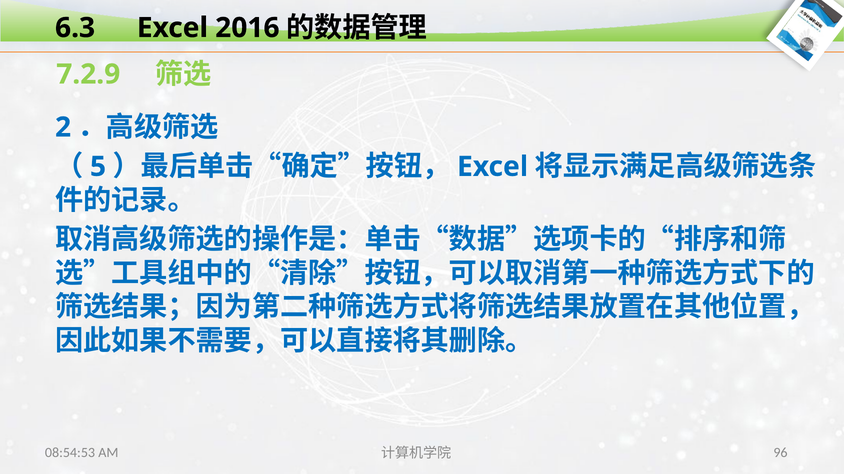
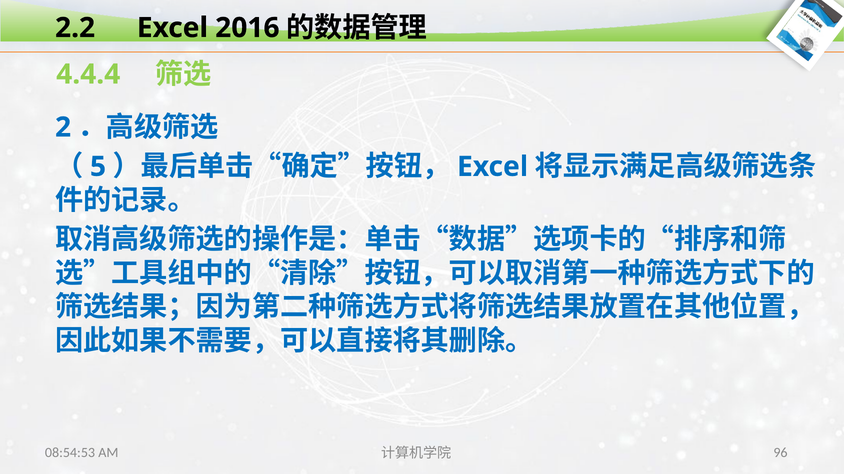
6.3: 6.3 -> 2.2 (75, 28)
7.2.9: 7.2.9 -> 4.4.4 (88, 74)
